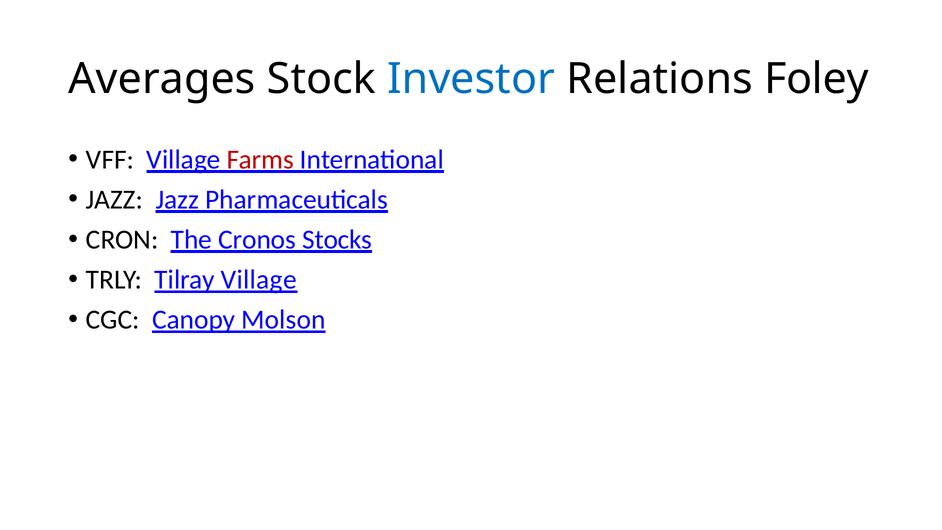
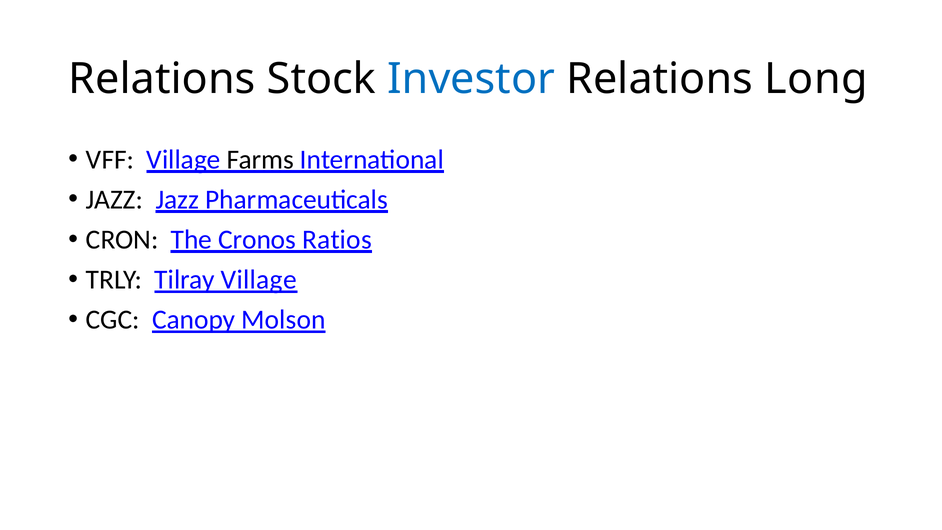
Averages: Averages -> Relations (162, 79)
Foley: Foley -> Long (816, 79)
Farms colour: red -> black (260, 160)
Stocks: Stocks -> Ratios (337, 240)
